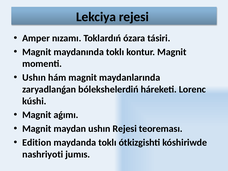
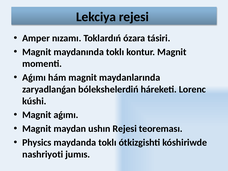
Ushın: Ushın -> Aǵımı (34, 78)
Edition: Edition -> Physics (37, 143)
